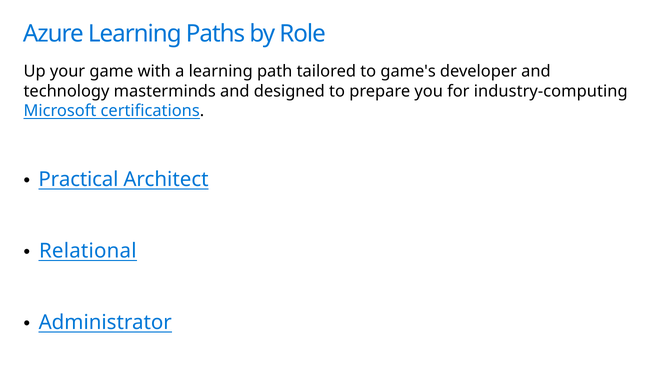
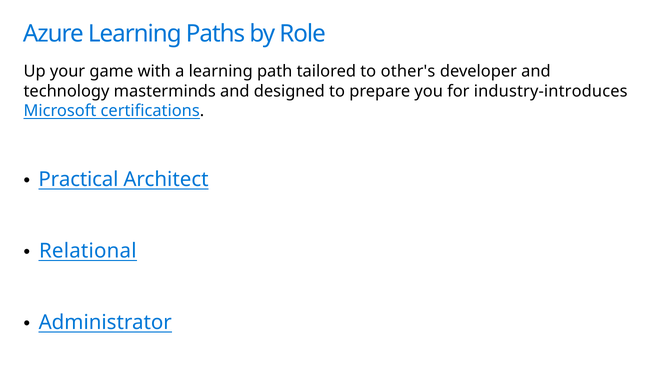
game's: game's -> other's (408, 71)
industry-computing: industry-computing -> industry-introduces (551, 91)
